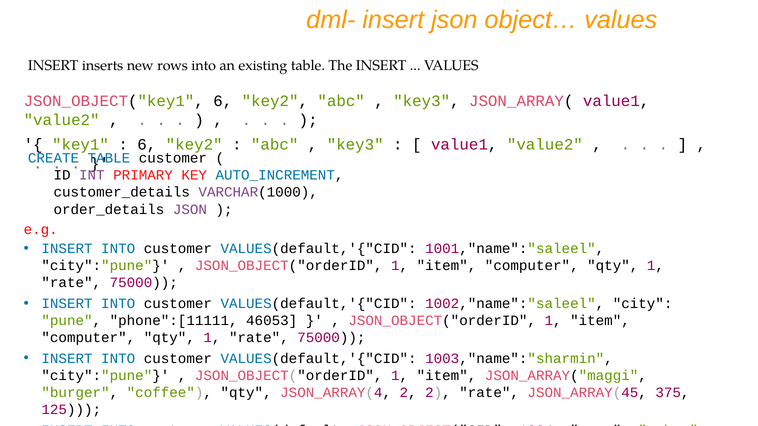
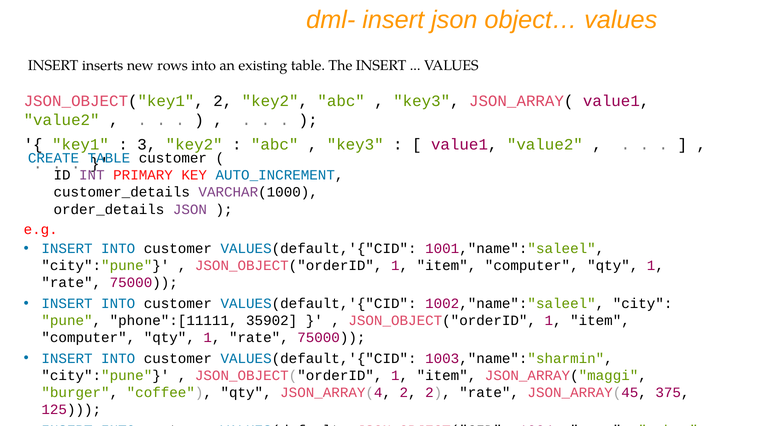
JSON_OBJECT("key1 6: 6 -> 2 (223, 101)
6: 6 -> 3 (147, 145)
46053: 46053 -> 35902 (272, 321)
